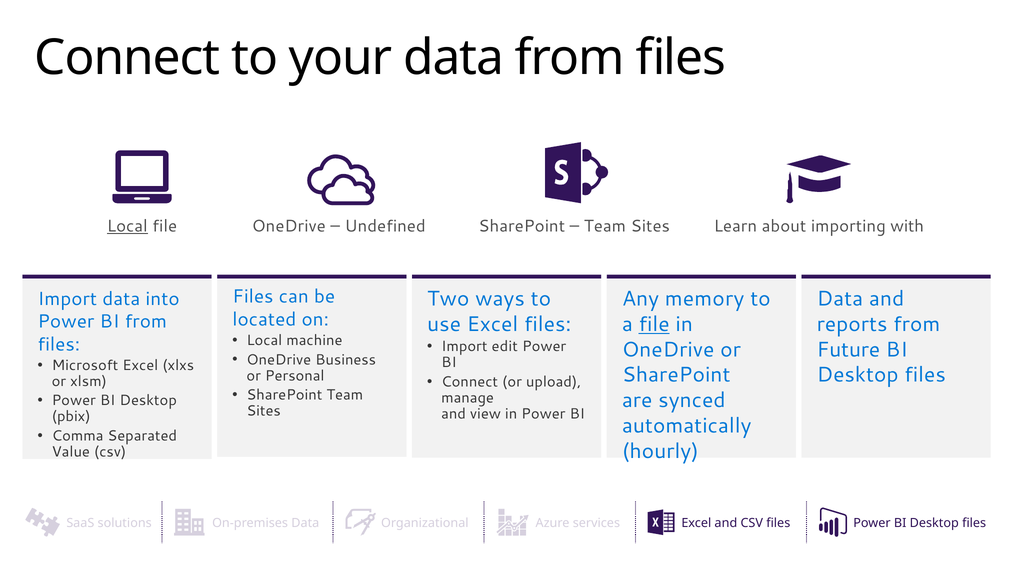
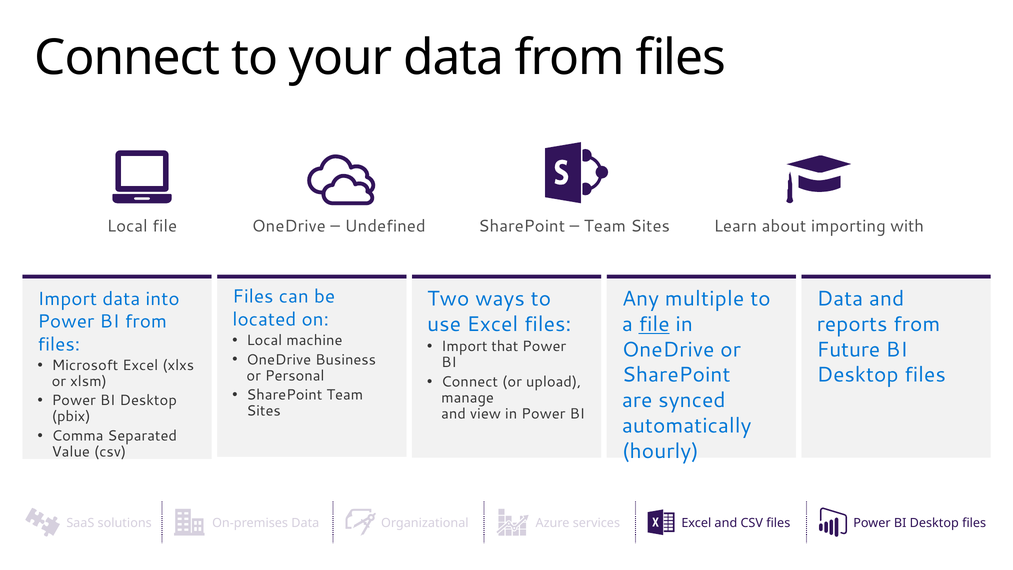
Local underline: present -> none (127, 226)
memory: memory -> multiple (705, 299)
edit: edit -> that (505, 346)
